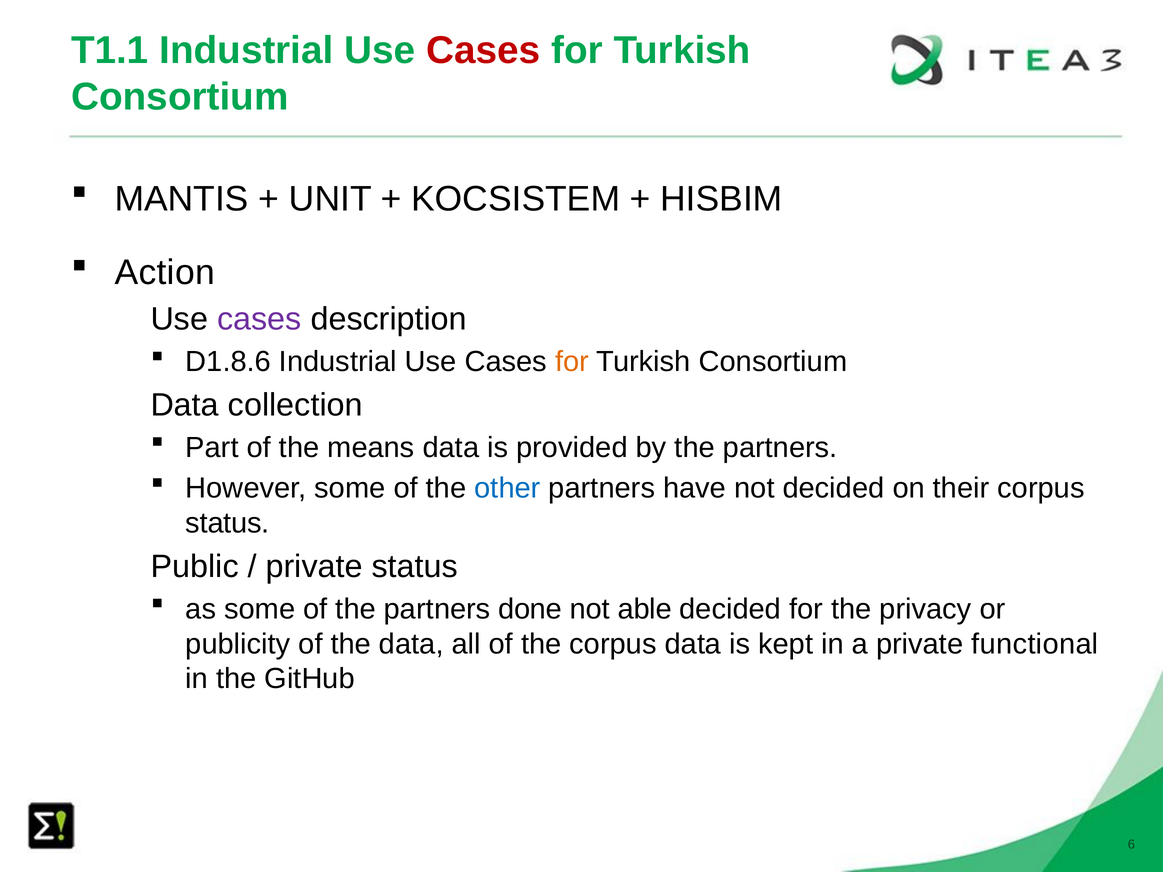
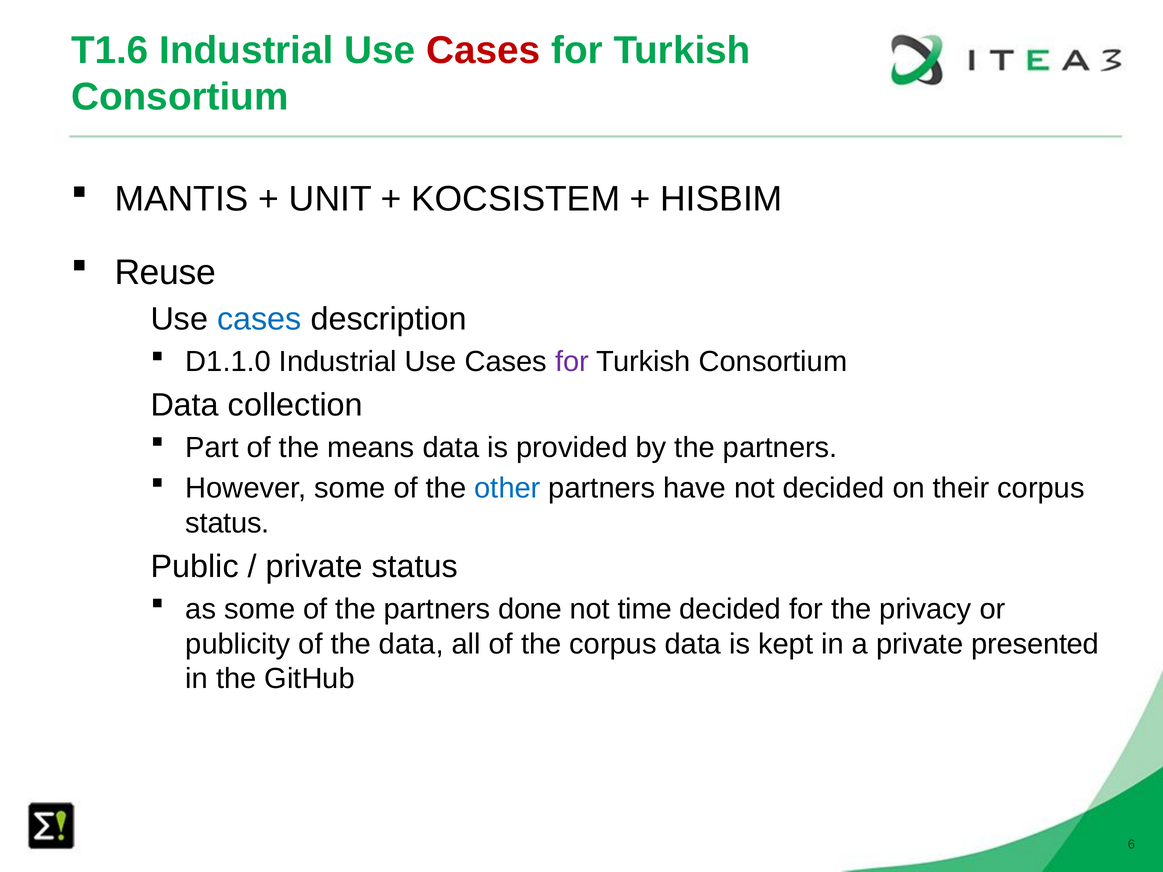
T1.1: T1.1 -> T1.6 (110, 51)
Action: Action -> Reuse (165, 272)
cases colour: purple -> blue (259, 319)
D1.8.6: D1.8.6 -> D1.1.0 (228, 362)
for colour: orange -> purple (572, 362)
able: able -> time (645, 609)
functional: functional -> presented (1035, 644)
